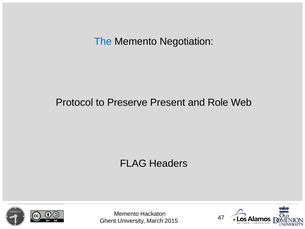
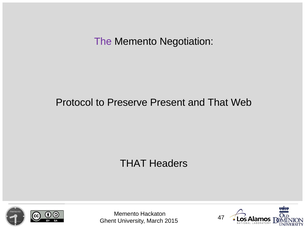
The colour: blue -> purple (103, 41)
and Role: Role -> That (218, 102)
FLAG: FLAG -> THAT (133, 163)
